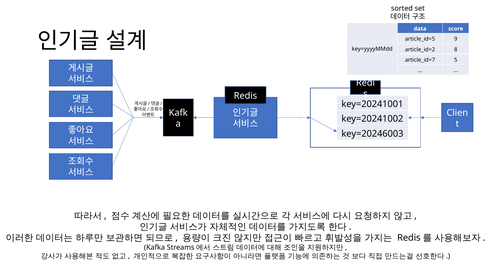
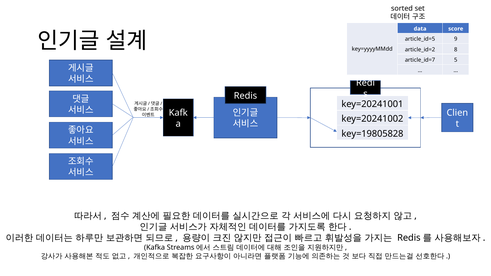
key=20246003: key=20246003 -> key=19805828 (372, 134)
